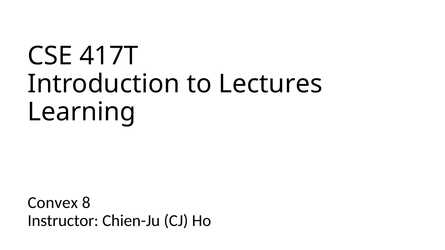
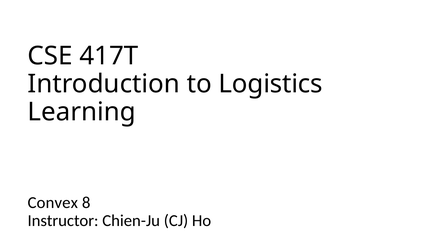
Lectures: Lectures -> Logistics (271, 84)
